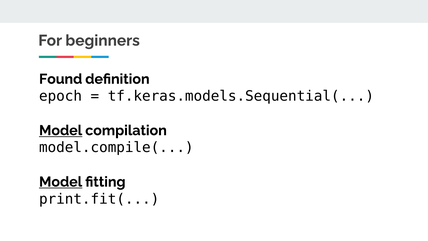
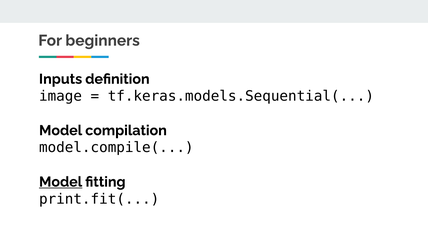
Found: Found -> Inputs (61, 79)
epoch: epoch -> image (61, 96)
Model underline: present -> none (61, 130)
